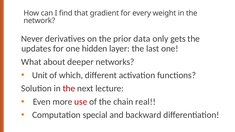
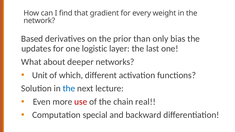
Never: Never -> Based (32, 39)
data: data -> than (142, 39)
gets: gets -> bias (178, 39)
hidden: hidden -> logistic (95, 49)
the colour: red -> blue (69, 89)
